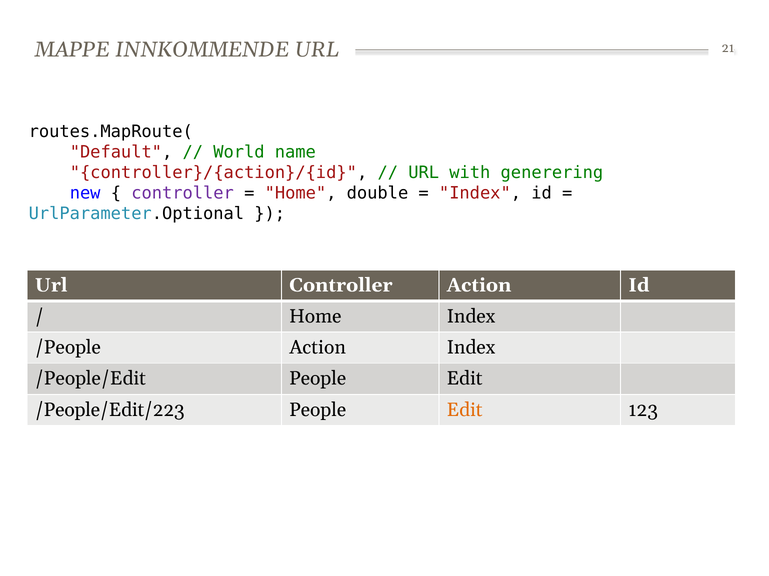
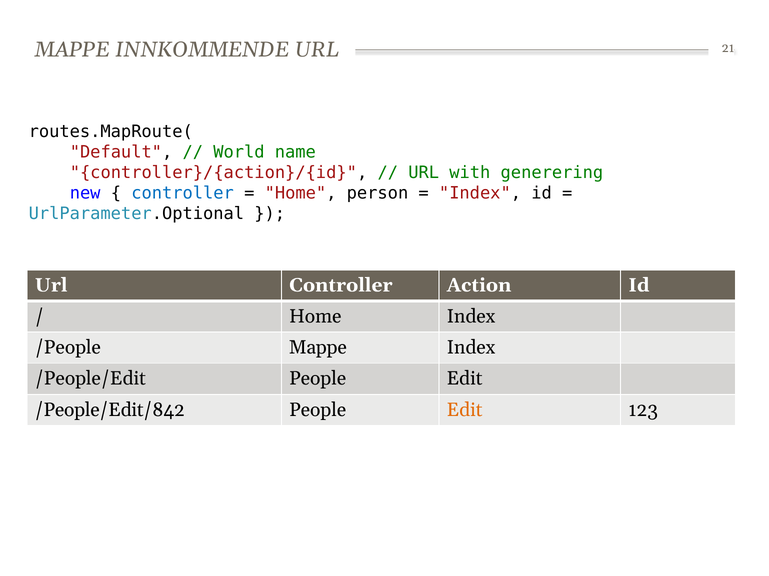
controller colour: purple -> blue (183, 193)
double: double -> person (377, 193)
/People Action: Action -> Mappe (318, 348)
/People/Edit/223: /People/Edit/223 -> /People/Edit/842 (110, 410)
